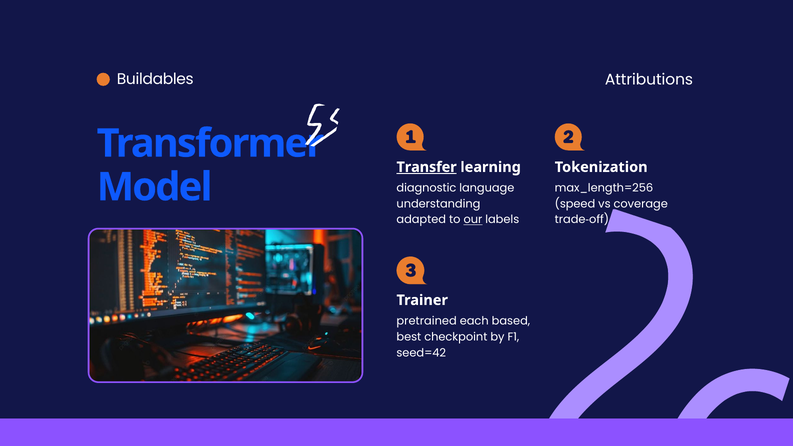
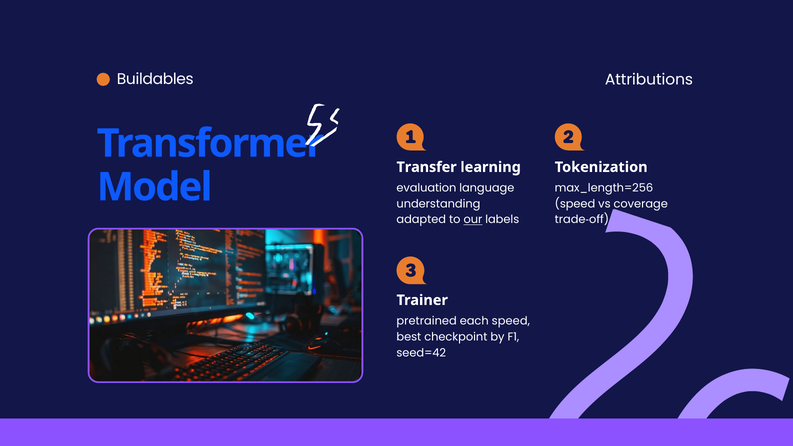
Transfer underline: present -> none (427, 167)
diagnostic: diagnostic -> evaluation (426, 188)
each based: based -> speed (511, 321)
